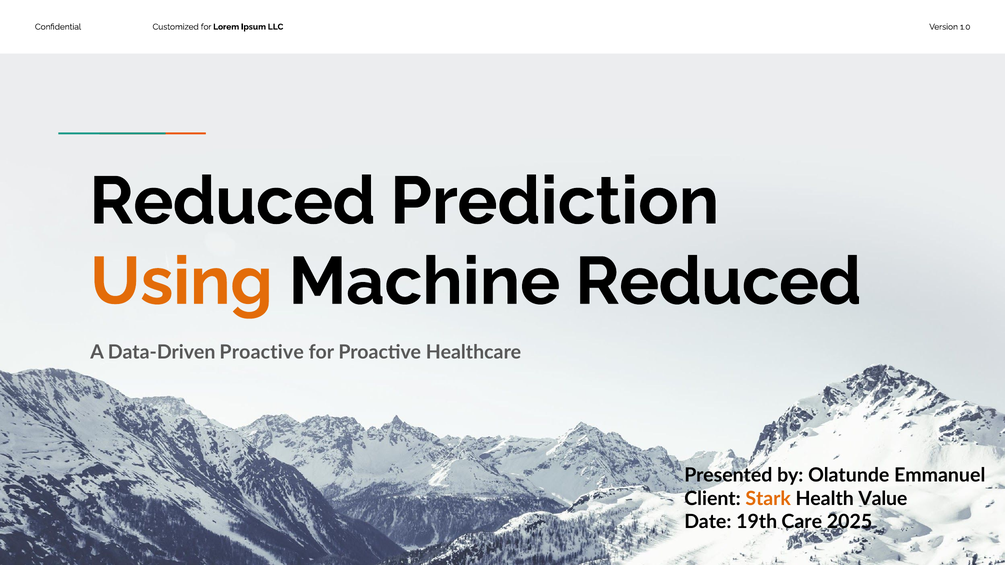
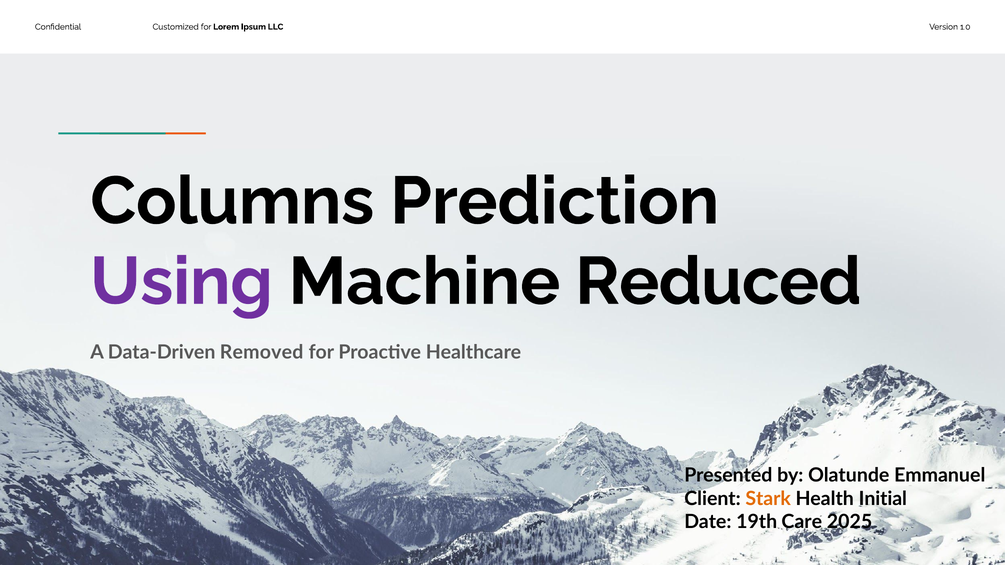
Reduced: Reduced -> Columns (232, 201)
Using colour: orange -> purple (182, 282)
Data-Driven Proactive: Proactive -> Removed (262, 353)
Value: Value -> Initial (883, 499)
